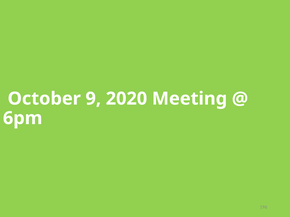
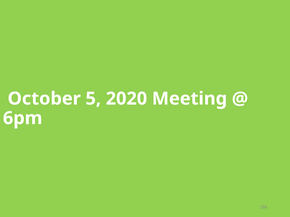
9: 9 -> 5 (93, 99)
